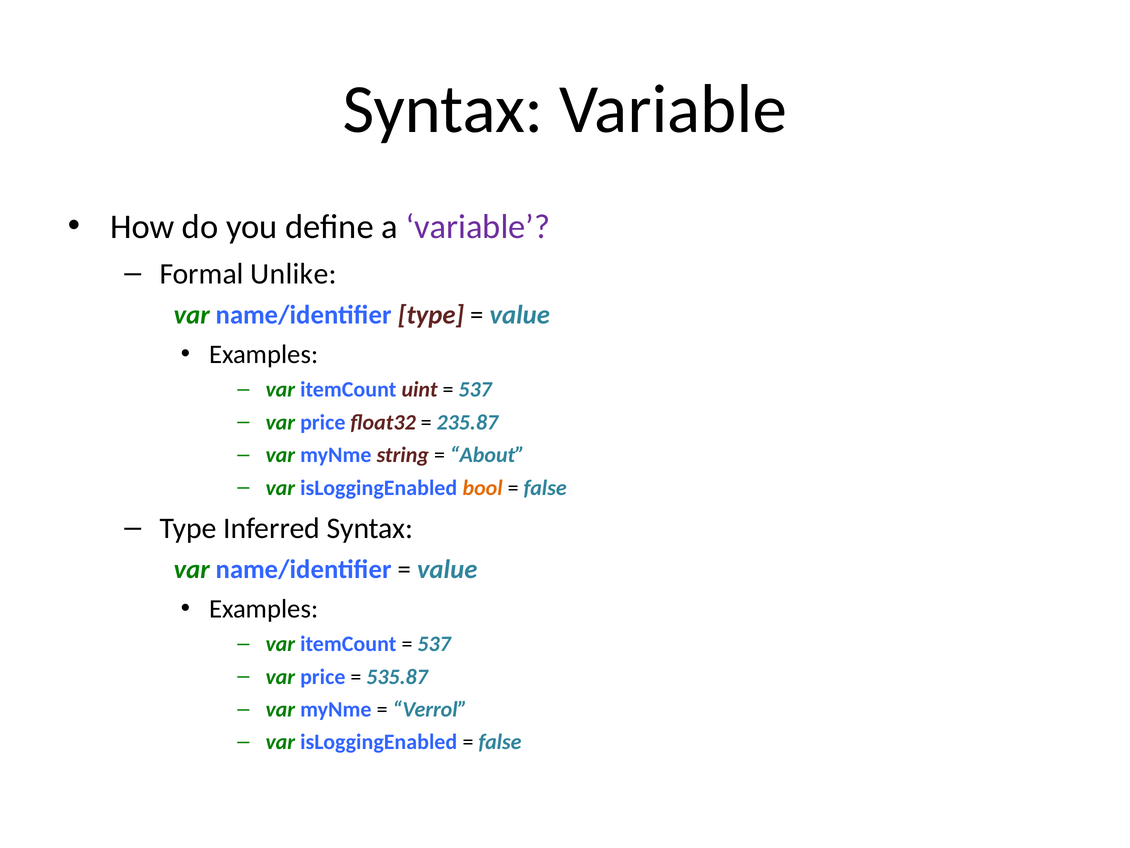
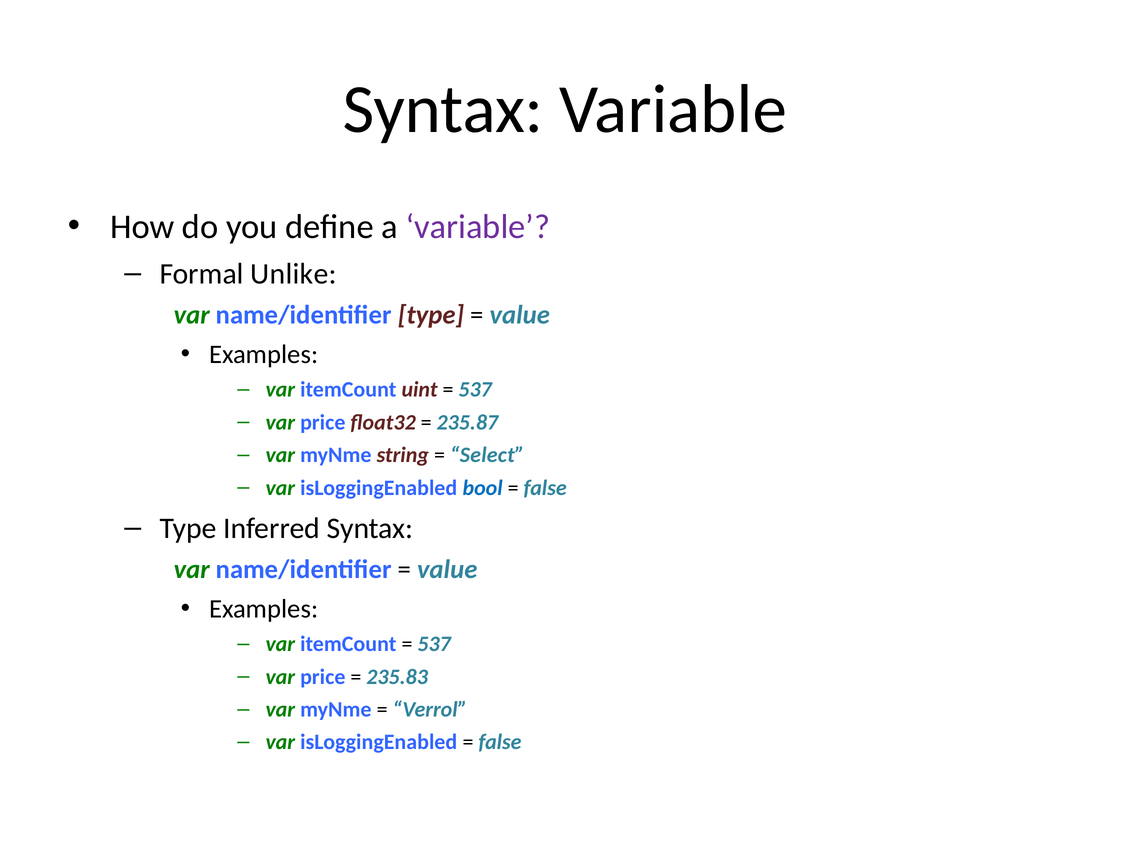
About: About -> Select (487, 455)
bool colour: orange -> blue (483, 487)
535.87: 535.87 -> 235.83 (397, 676)
